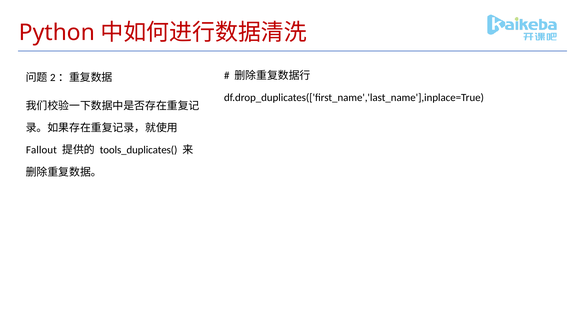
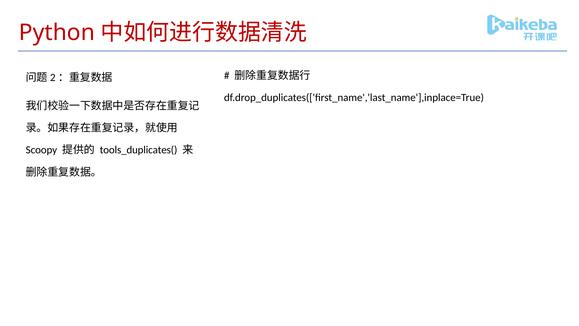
Fallout: Fallout -> Scoopy (41, 150)
